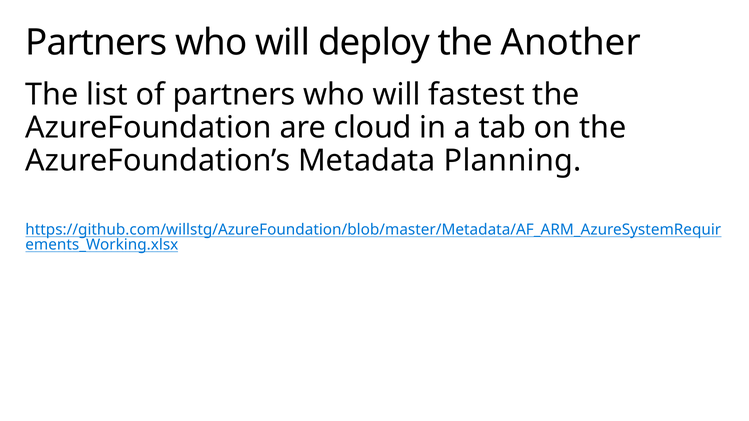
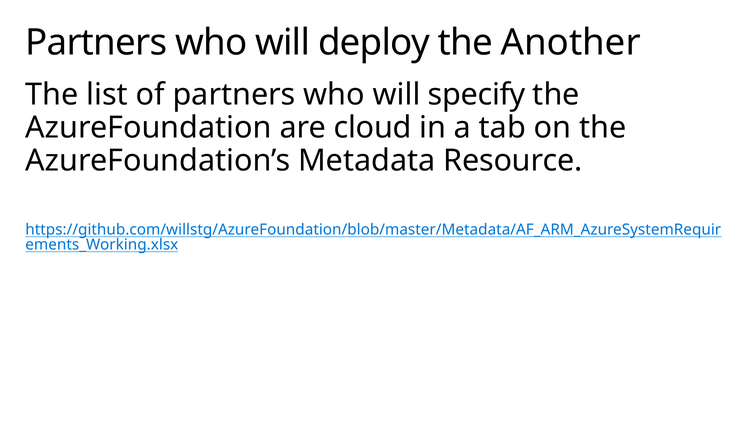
fastest: fastest -> specify (477, 95)
Planning: Planning -> Resource (513, 161)
